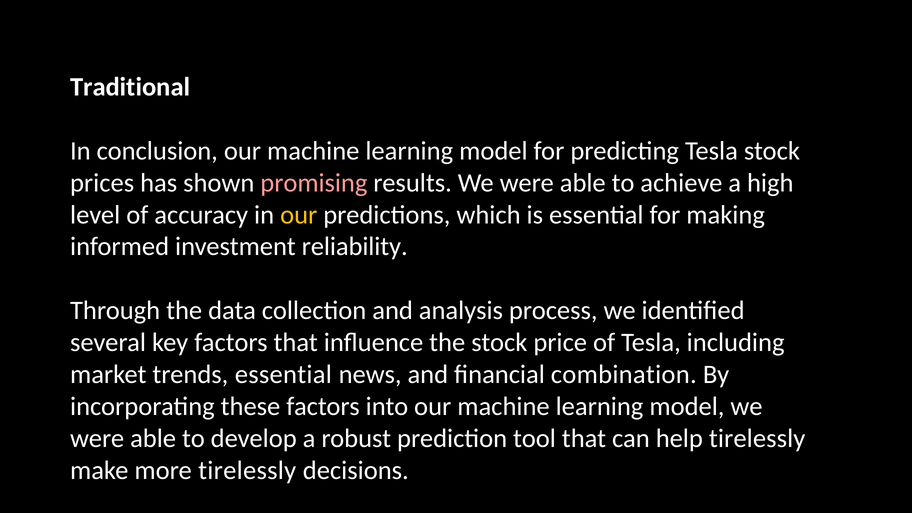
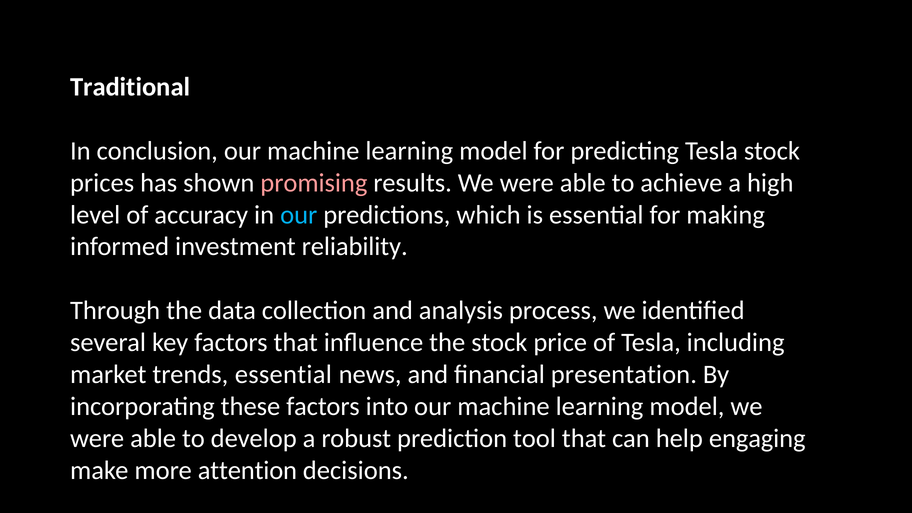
our colour: yellow -> light blue (299, 215)
combination: combination -> presentation (624, 374)
help tirelessly: tirelessly -> engaging (757, 438)
more tirelessly: tirelessly -> attention (247, 470)
